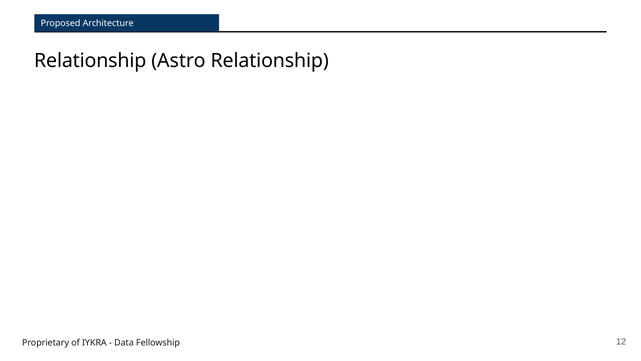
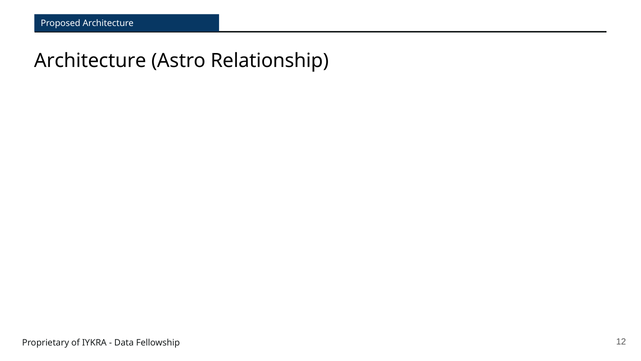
Relationship: Relationship -> Architecture (90, 60)
